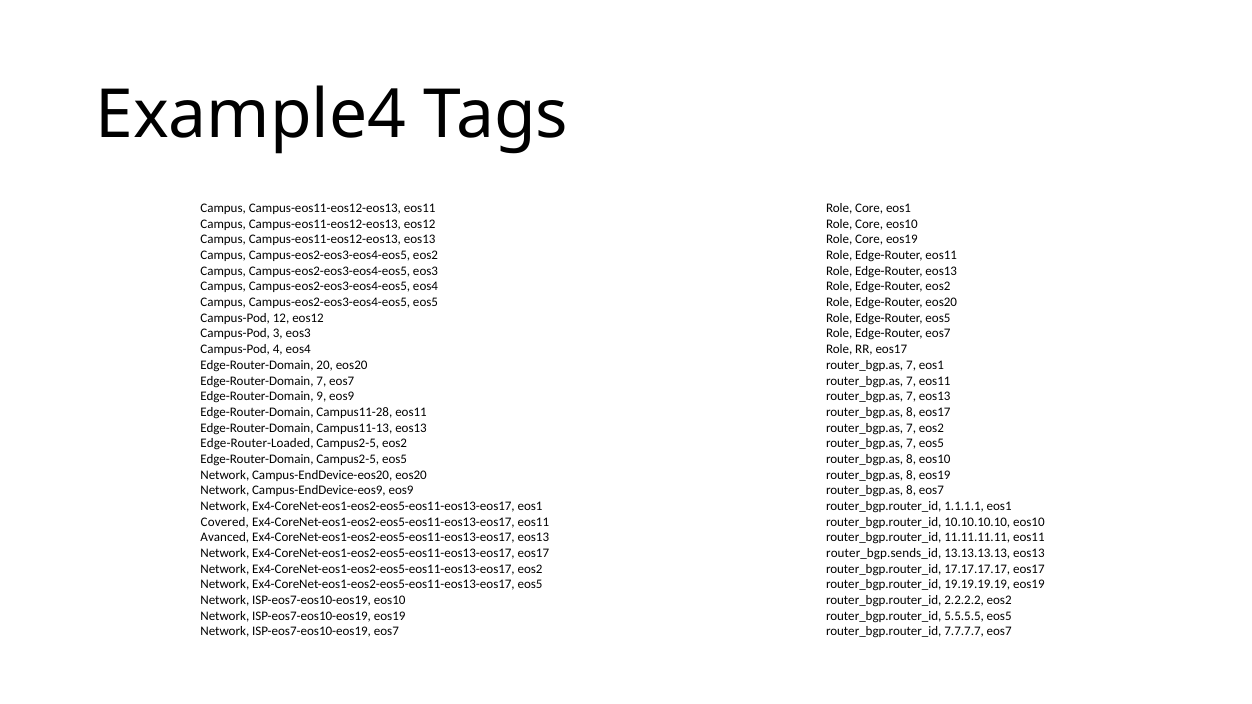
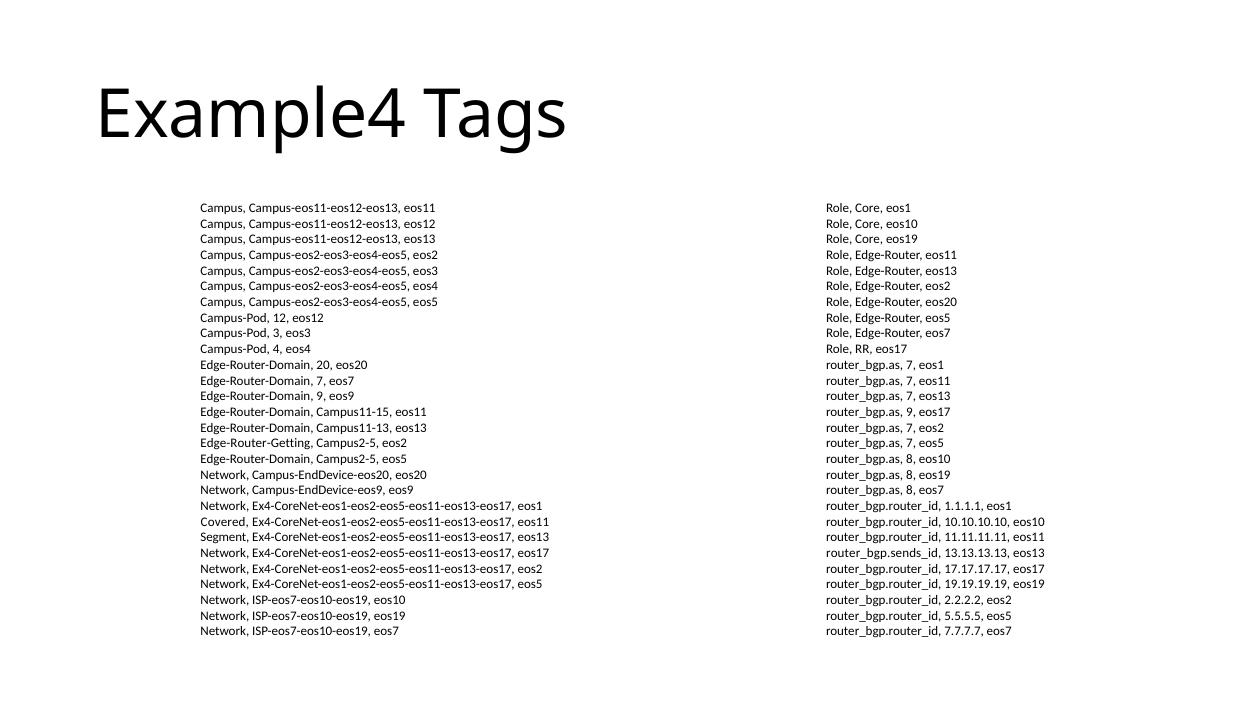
Campus11-28: Campus11-28 -> Campus11-15 (354, 412)
8: 8 -> 9 (911, 412)
Edge-Router-Loaded: Edge-Router-Loaded -> Edge-Router-Getting (257, 444)
Avanced: Avanced -> Segment (225, 538)
